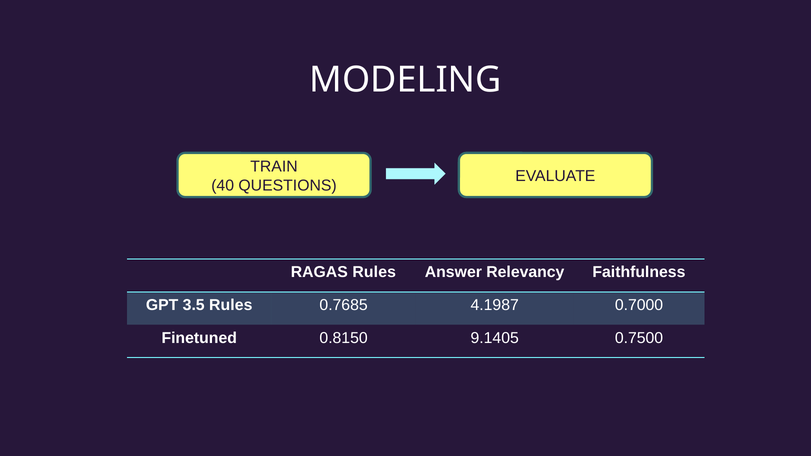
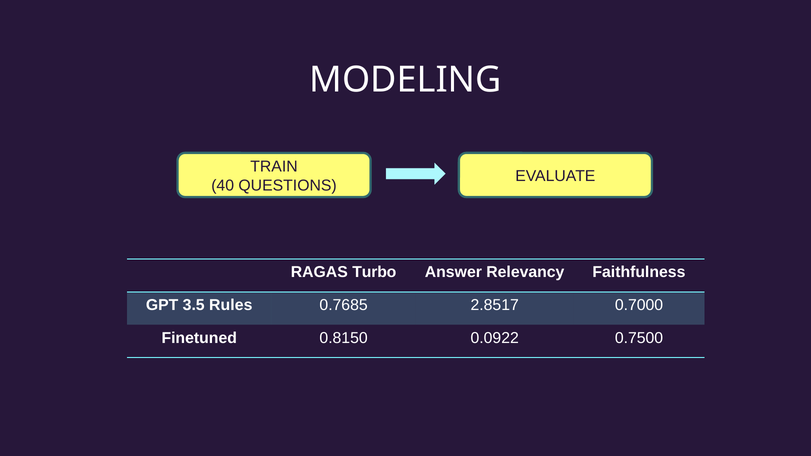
RAGAS Rules: Rules -> Turbo (374, 272)
4.1987: 4.1987 -> 2.8517 (495, 305)
9.1405: 9.1405 -> 0.0922 (495, 338)
